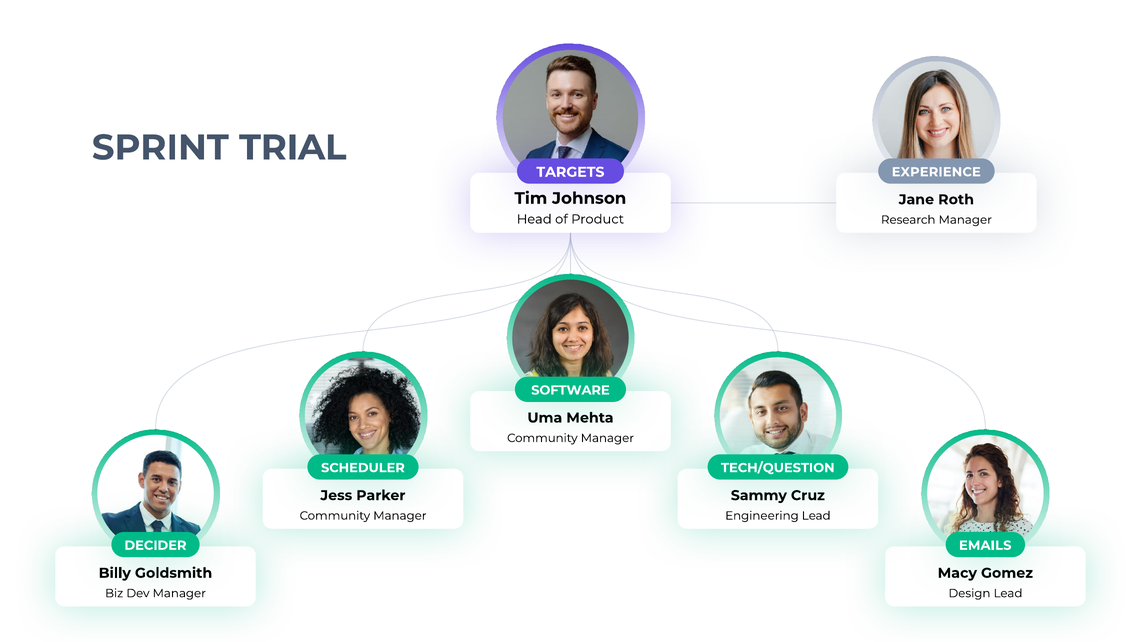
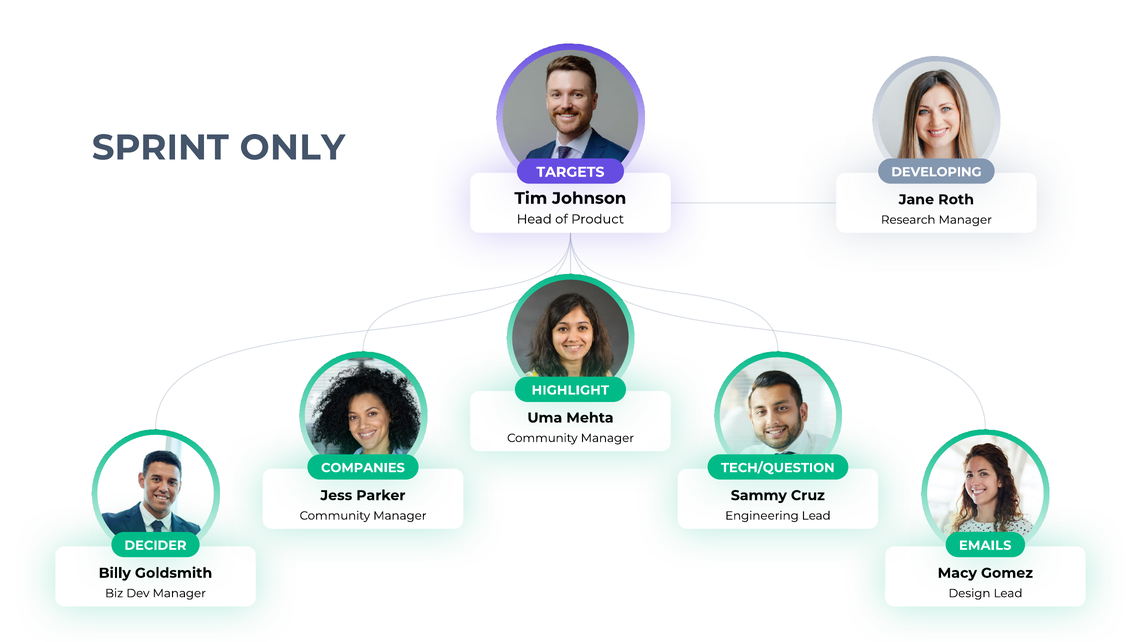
TRIAL: TRIAL -> ONLY (292, 148)
EXPERIENCE: EXPERIENCE -> DEVELOPING (936, 172)
SOFTWARE: SOFTWARE -> HIGHLIGHT (570, 390)
SCHEDULER: SCHEDULER -> COMPANIES (363, 468)
